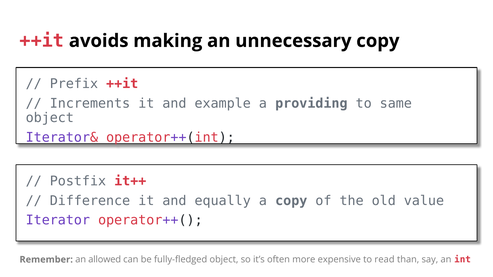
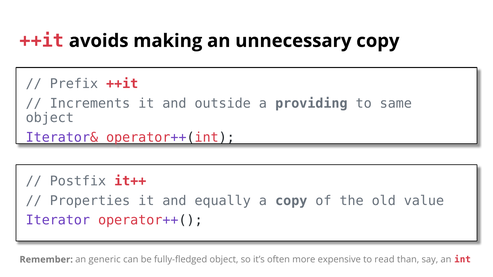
example: example -> outside (223, 104)
Difference: Difference -> Properties (90, 201)
allowed: allowed -> generic (105, 260)
